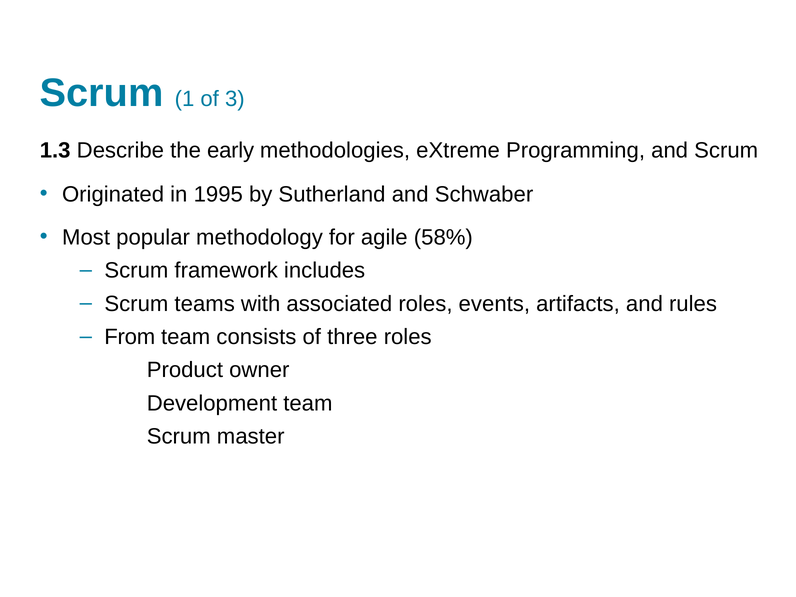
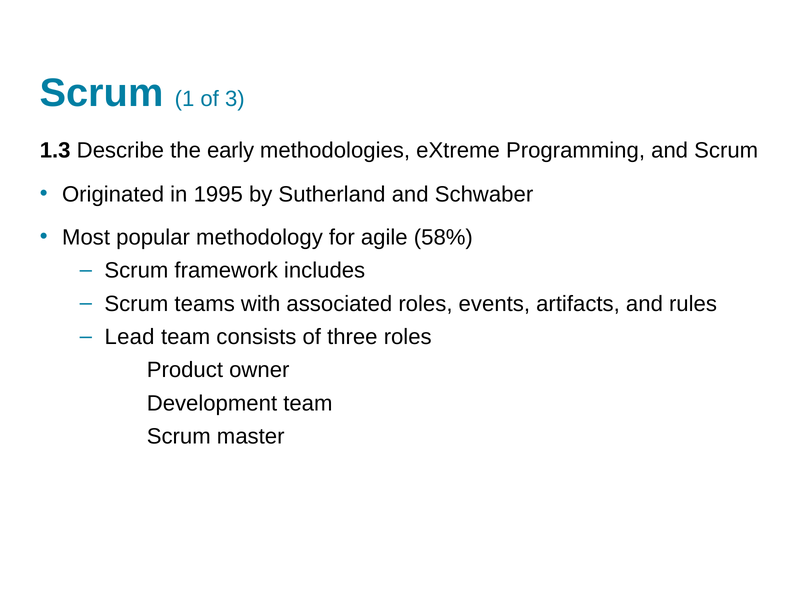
From: From -> Lead (130, 337)
